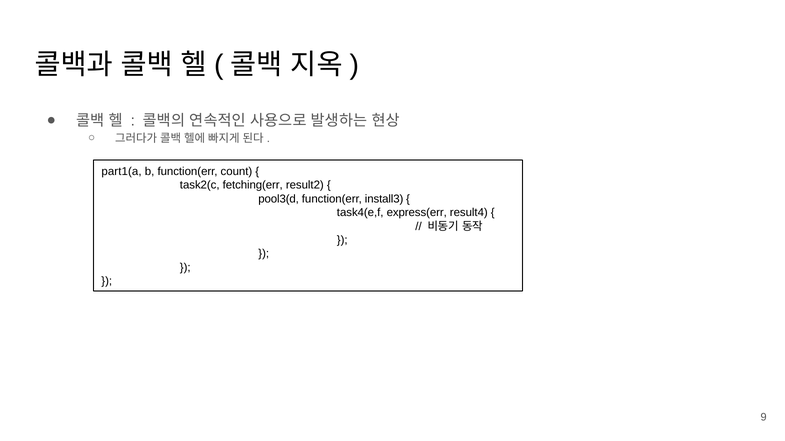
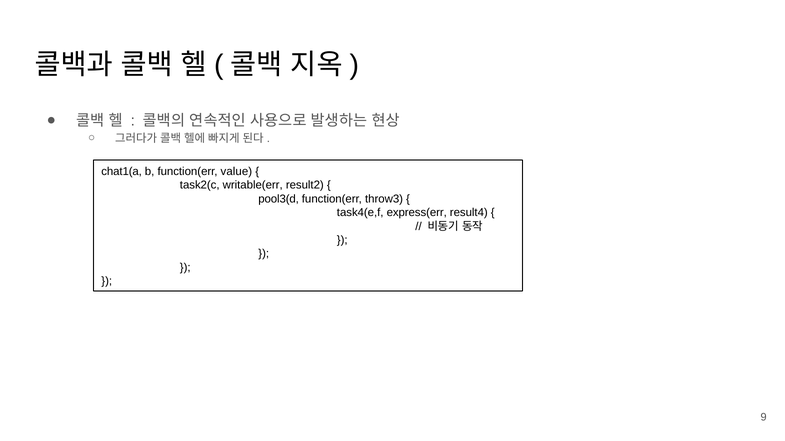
part1(a: part1(a -> chat1(a (122, 172)
count: count -> value (236, 172)
fetching(err: fetching(err -> writable(err (253, 185)
install3: install3 -> throw3 (384, 199)
